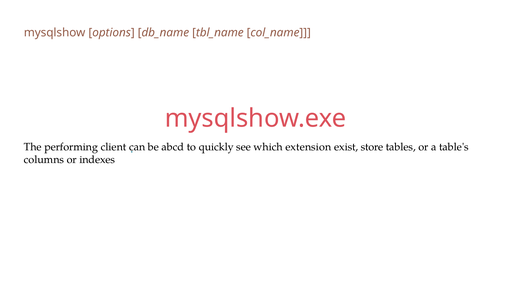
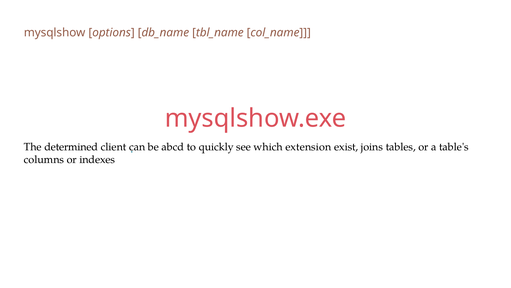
performing: performing -> determined (71, 147)
store: store -> joins (372, 147)
